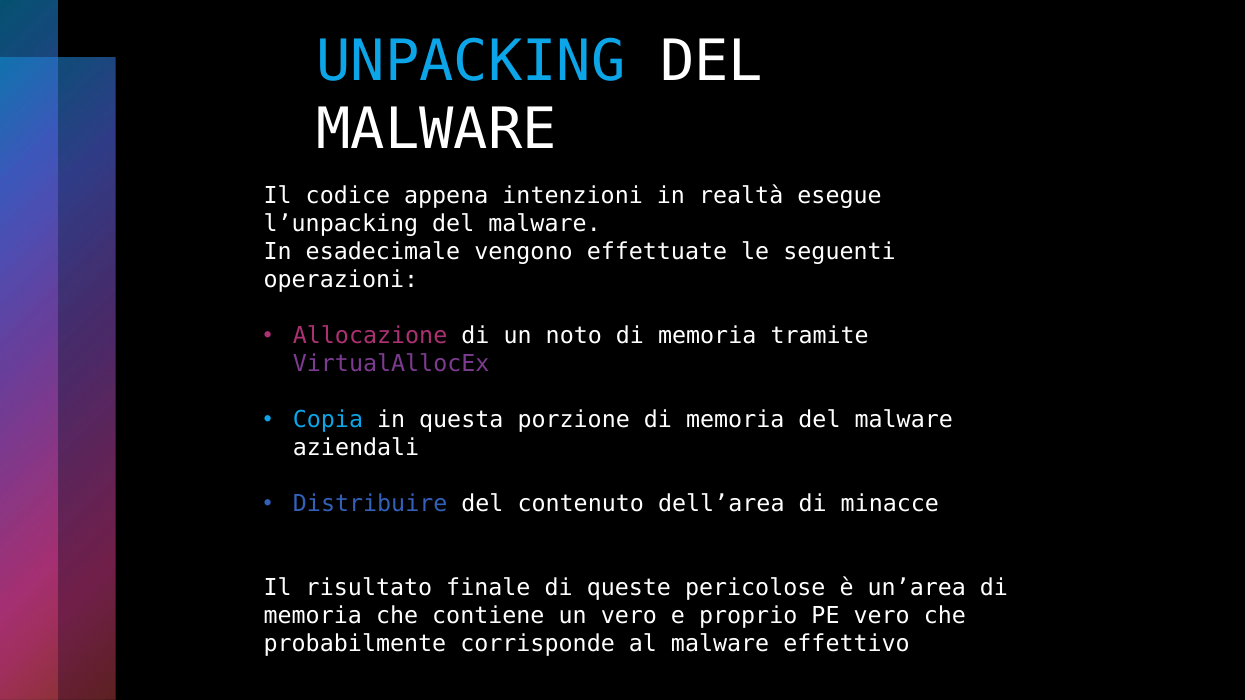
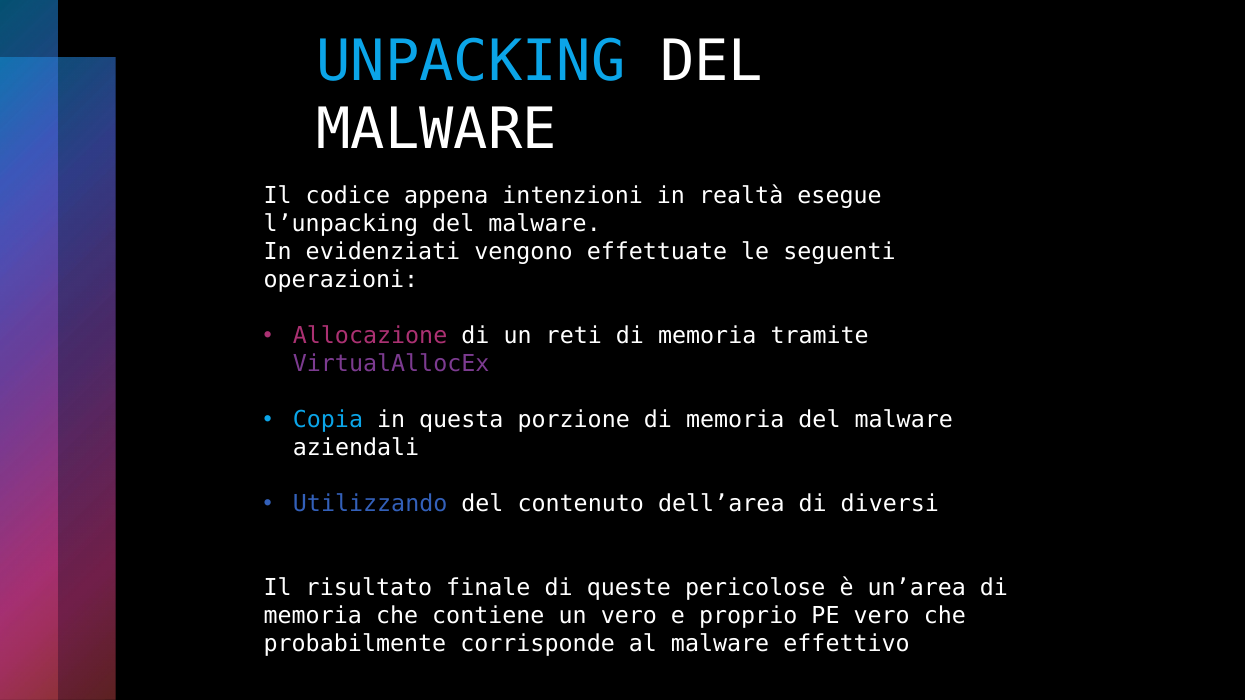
esadecimale: esadecimale -> evidenziati (383, 252)
noto: noto -> reti (574, 336)
Distribuire: Distribuire -> Utilizzando (370, 504)
minacce: minacce -> diversi (890, 504)
